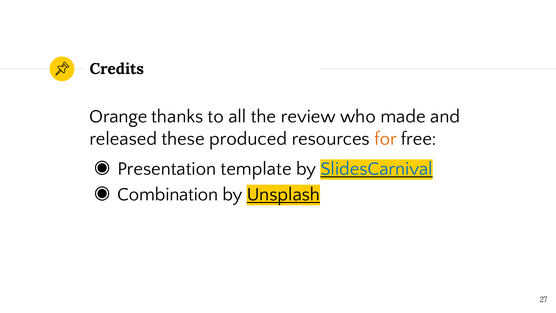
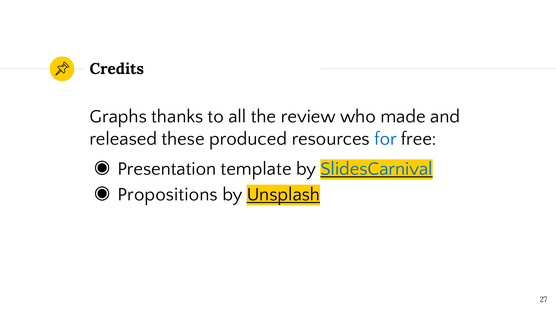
Orange: Orange -> Graphs (118, 116)
for colour: orange -> blue (385, 139)
Combination: Combination -> Propositions (168, 194)
